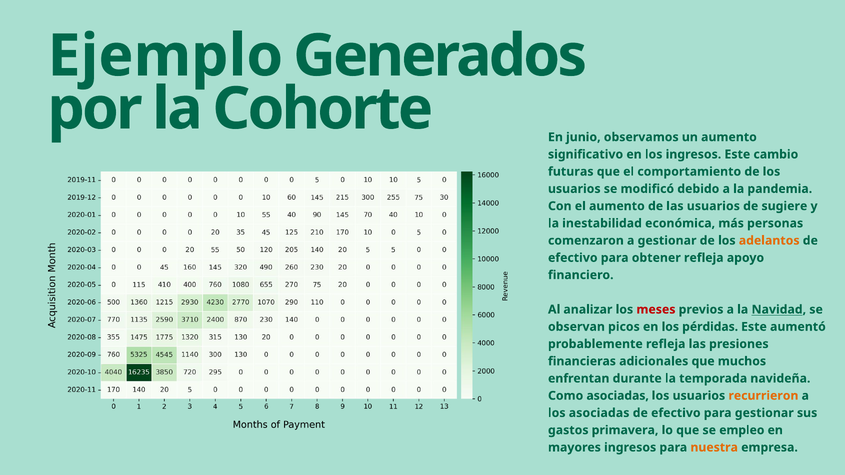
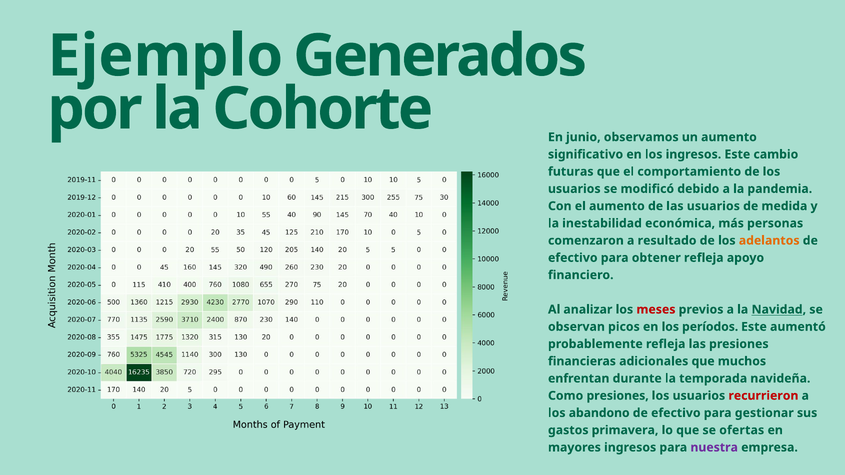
sugiere: sugiere -> medida (784, 206)
a gestionar: gestionar -> resultado (667, 241)
pérdidas: pérdidas -> períodos (710, 327)
Como asociadas: asociadas -> presiones (618, 396)
recurrieron colour: orange -> red (763, 396)
los asociadas: asociadas -> abandono (599, 413)
empleo: empleo -> ofertas (742, 430)
nuestra colour: orange -> purple (714, 448)
